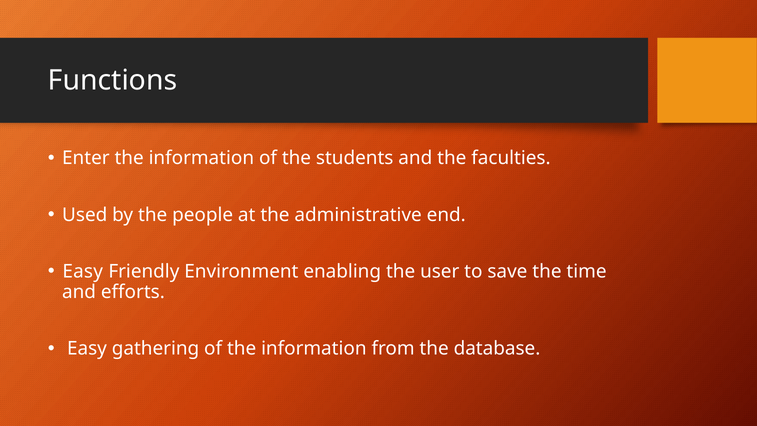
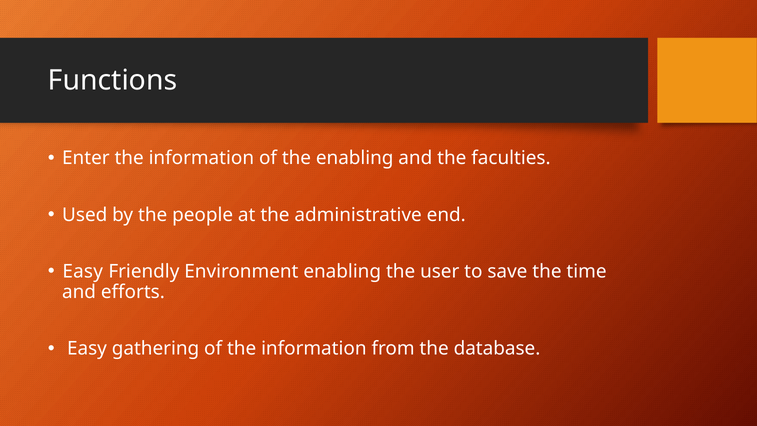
the students: students -> enabling (355, 158)
